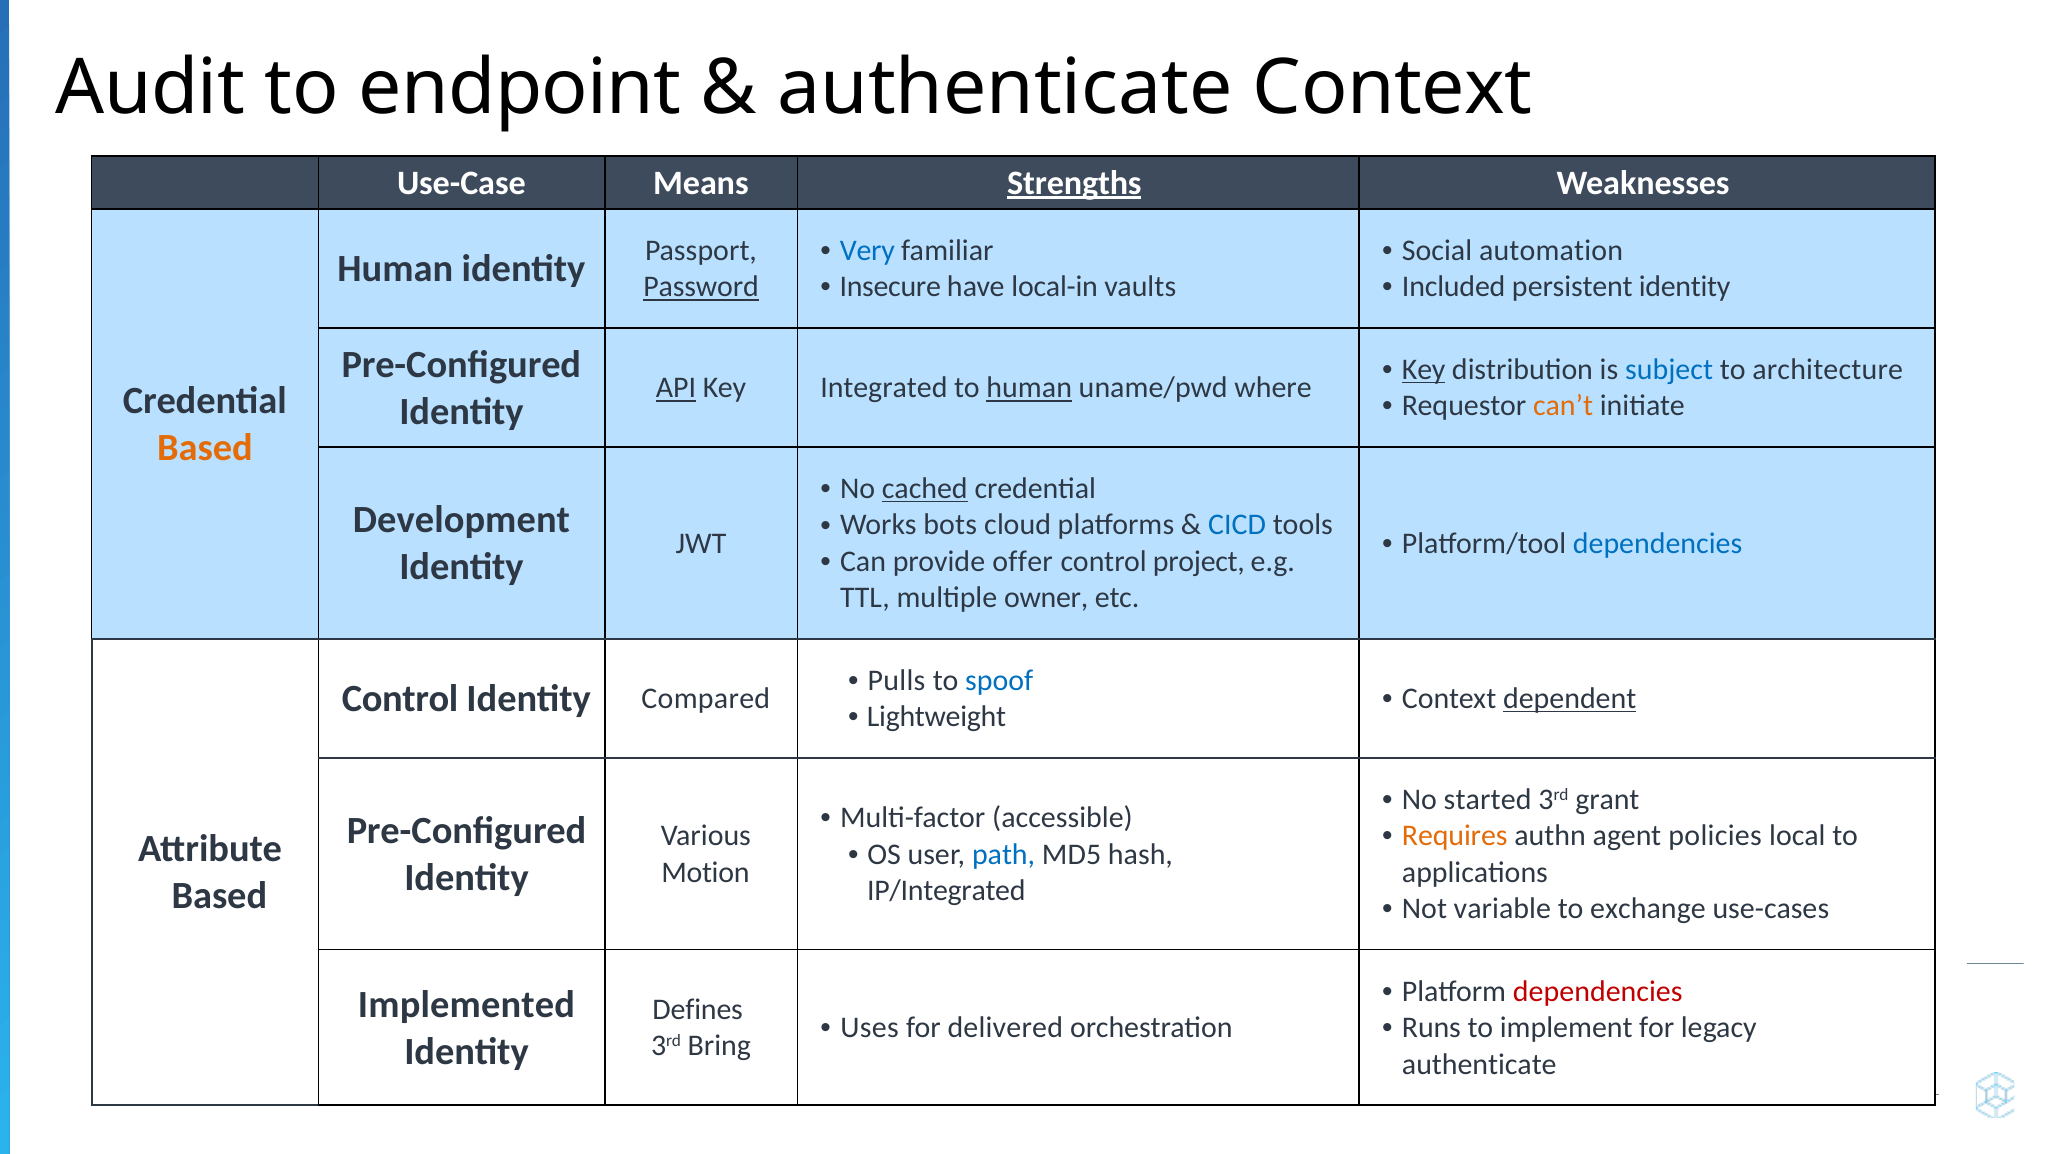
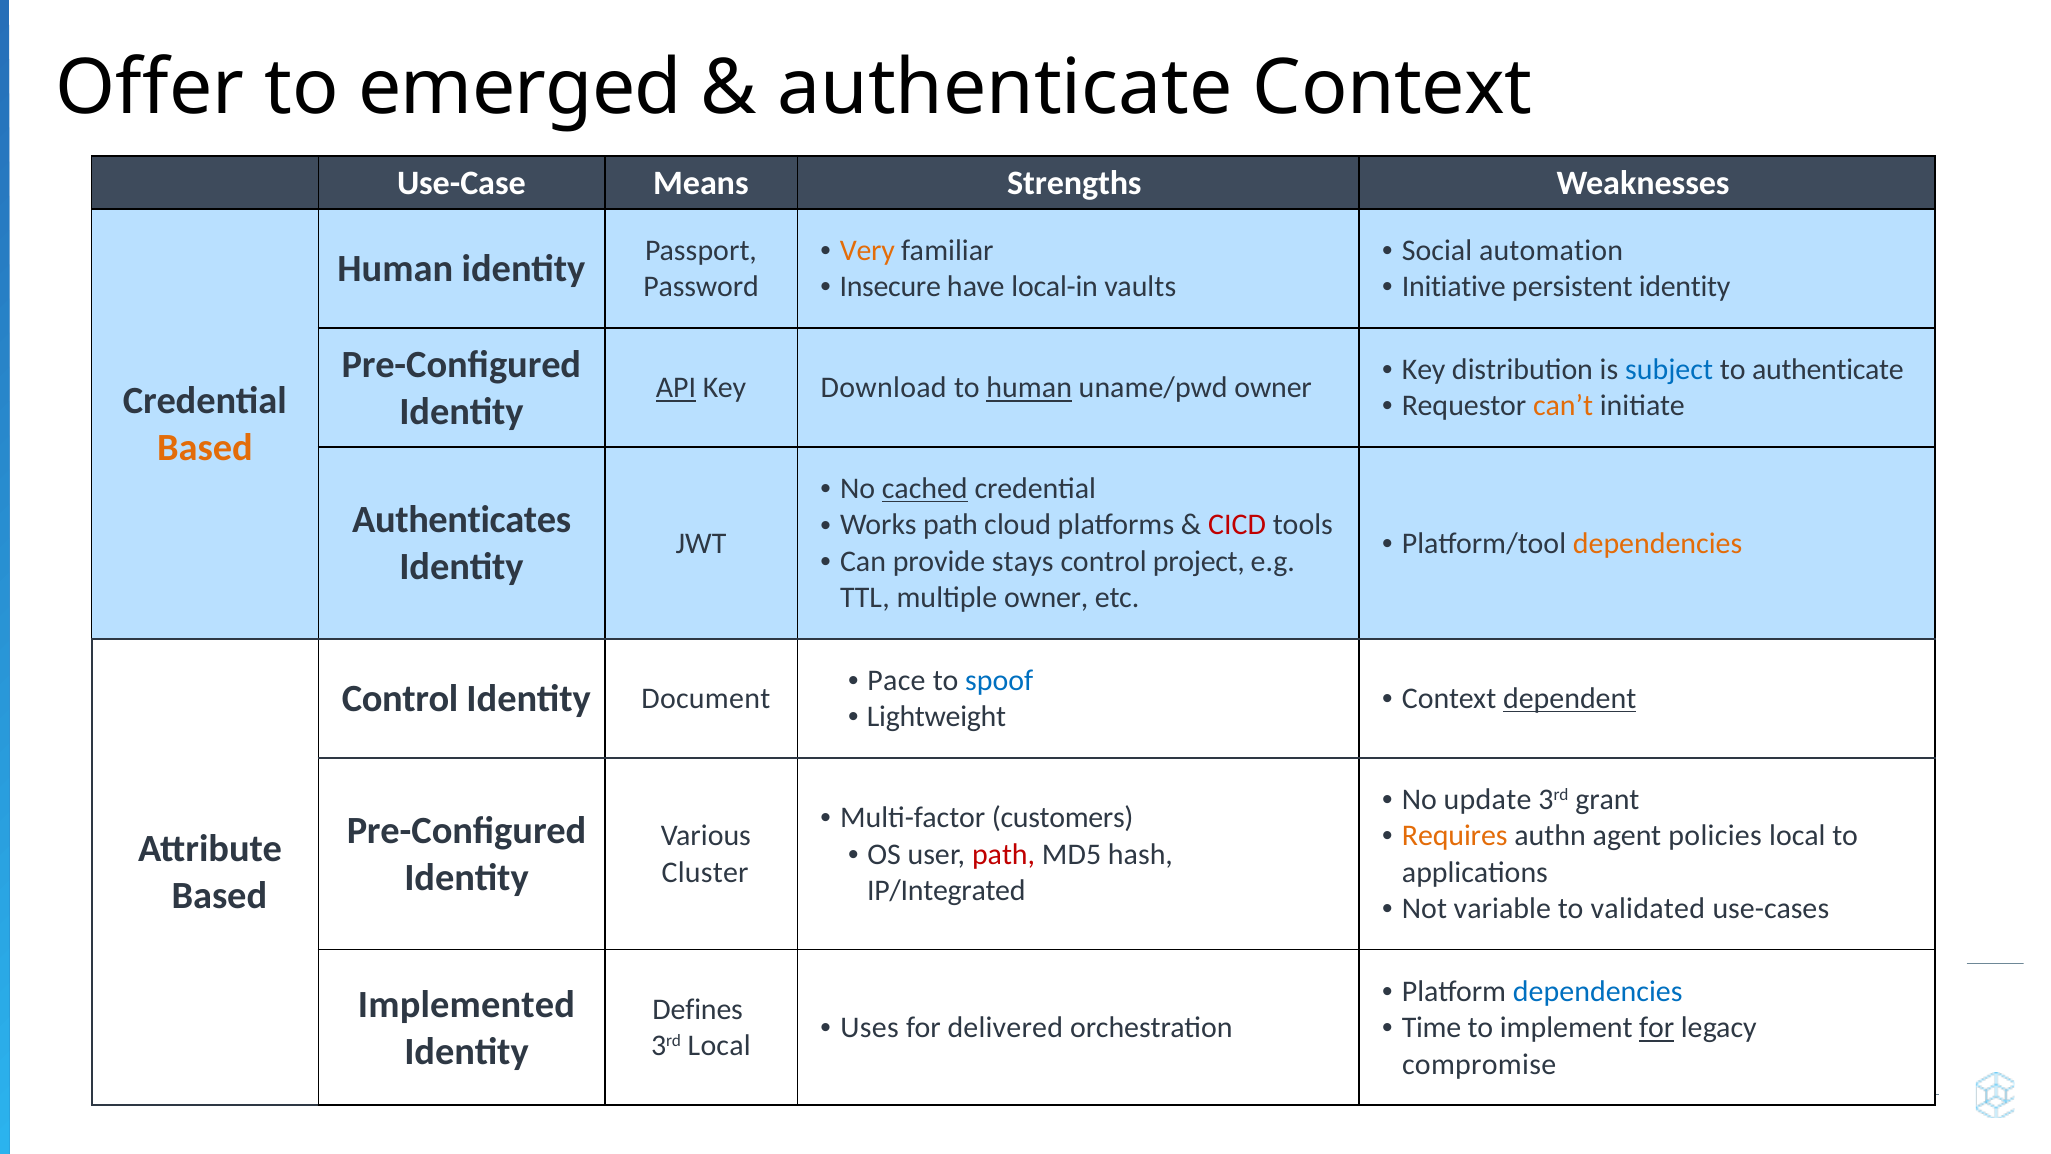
Audit: Audit -> Offer (150, 88)
endpoint: endpoint -> emerged (520, 88)
Strengths underline: present -> none (1074, 183)
Very colour: blue -> orange (867, 250)
Included: Included -> Initiative (1454, 287)
Password underline: present -> none (701, 287)
Key underline: present -> none (1424, 369)
to architecture: architecture -> authenticate (1828, 369)
Integrated: Integrated -> Download (884, 388)
uname/pwd where: where -> owner (1273, 388)
Development: Development -> Authenticates (462, 520)
Works bots: bots -> path (951, 525)
CICD colour: blue -> red (1237, 525)
dependencies colour: blue -> orange (1658, 543)
offer: offer -> stays (1023, 561)
Pulls: Pulls -> Pace (897, 680)
Compared: Compared -> Document (706, 699)
started: started -> update (1488, 799)
accessible: accessible -> customers (1063, 818)
path colour: blue -> red (1004, 854)
Motion: Motion -> Cluster (705, 872)
exchange: exchange -> validated (1648, 908)
dependencies colour: red -> blue (1598, 991)
Runs: Runs -> Time (1432, 1027)
for underline: none -> present (1657, 1027)
3rd Bring: Bring -> Local (719, 1046)
authenticate: authenticate -> compromise (1479, 1064)
